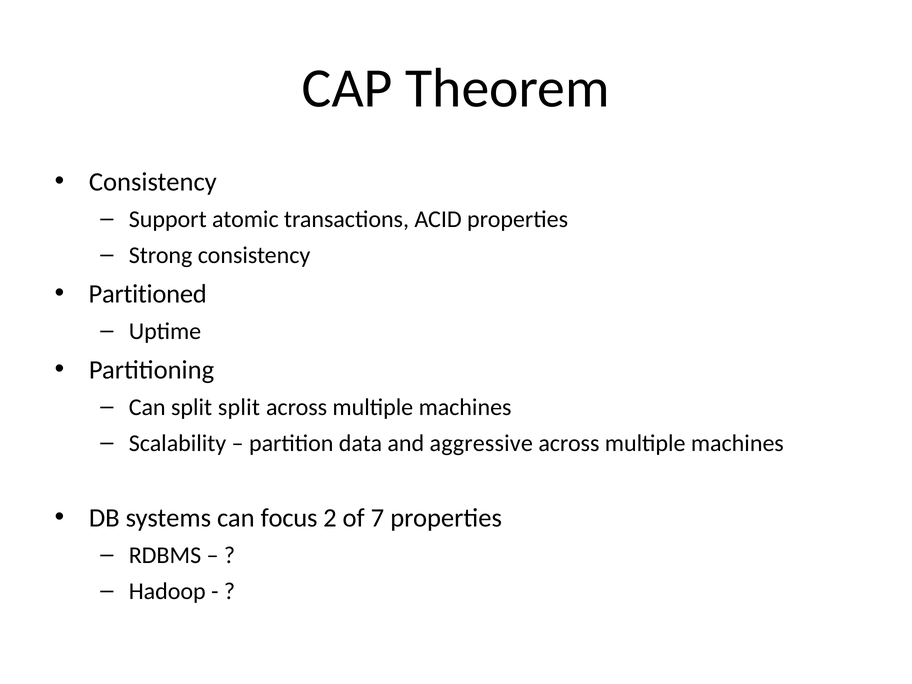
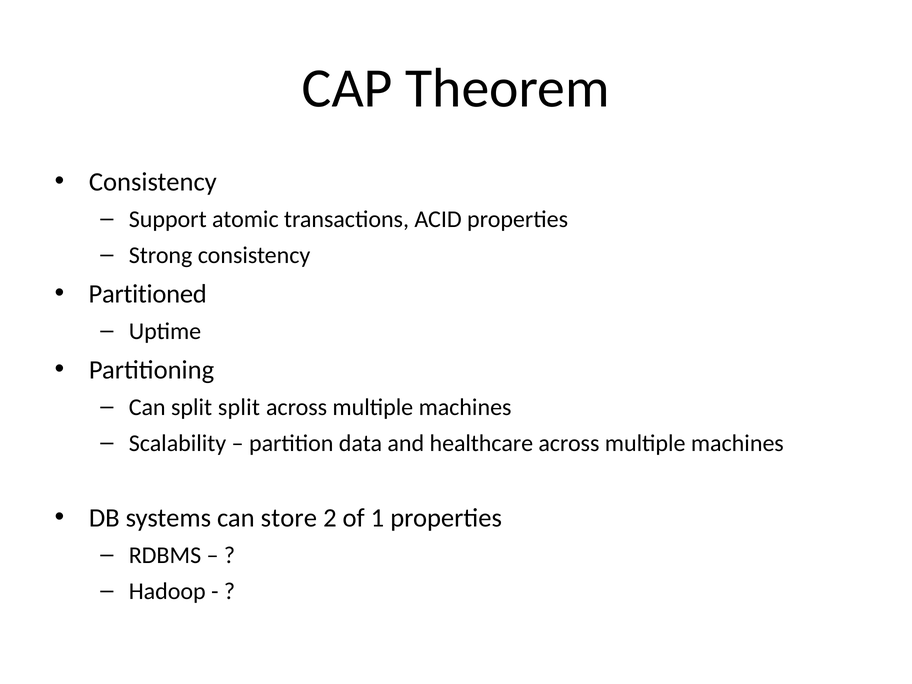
aggressive: aggressive -> healthcare (481, 443)
focus: focus -> store (289, 518)
7: 7 -> 1 (377, 518)
